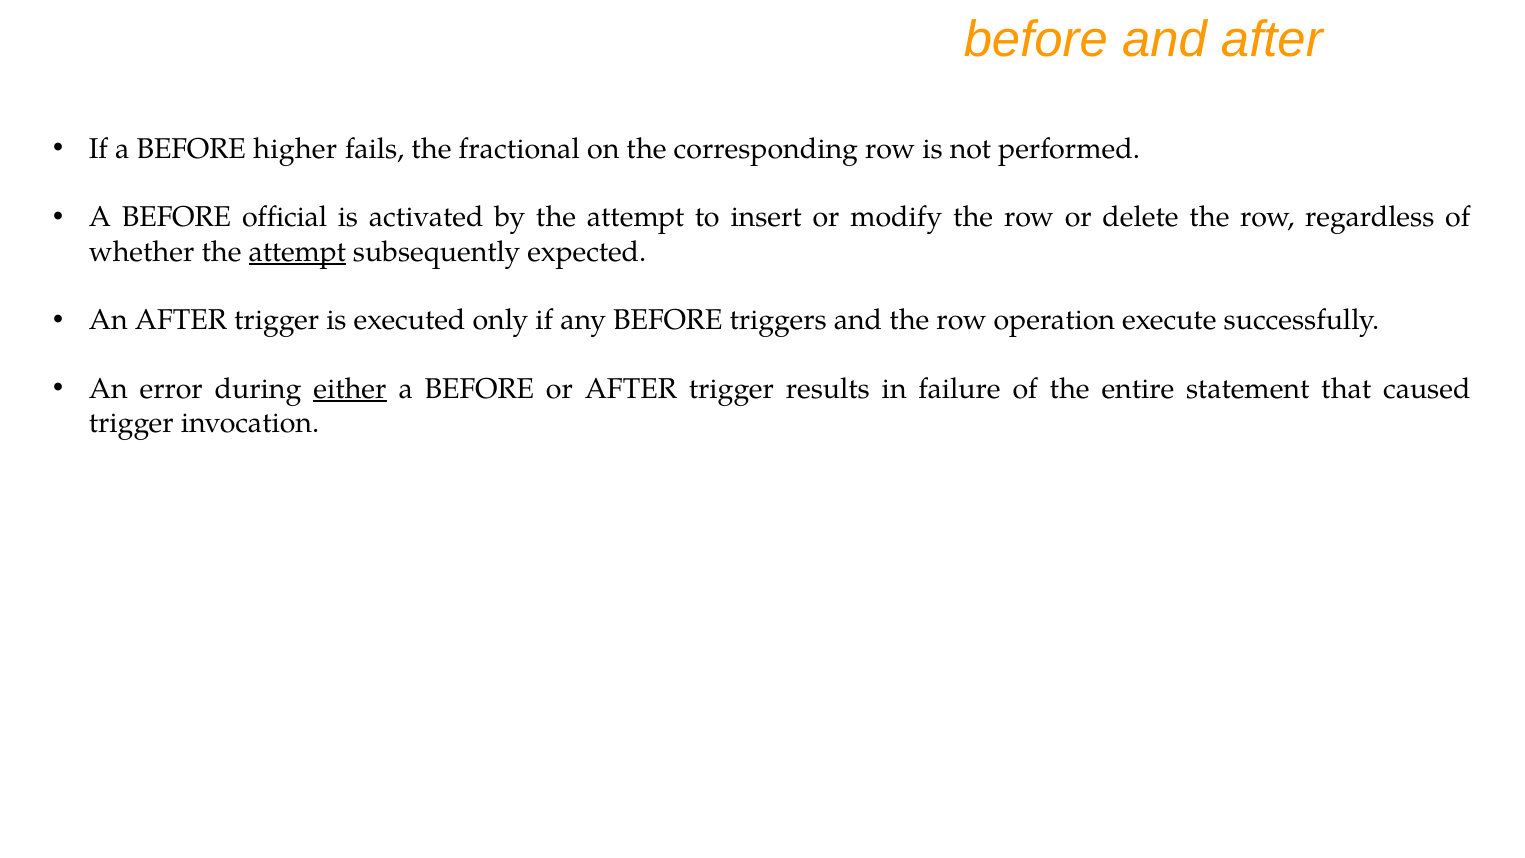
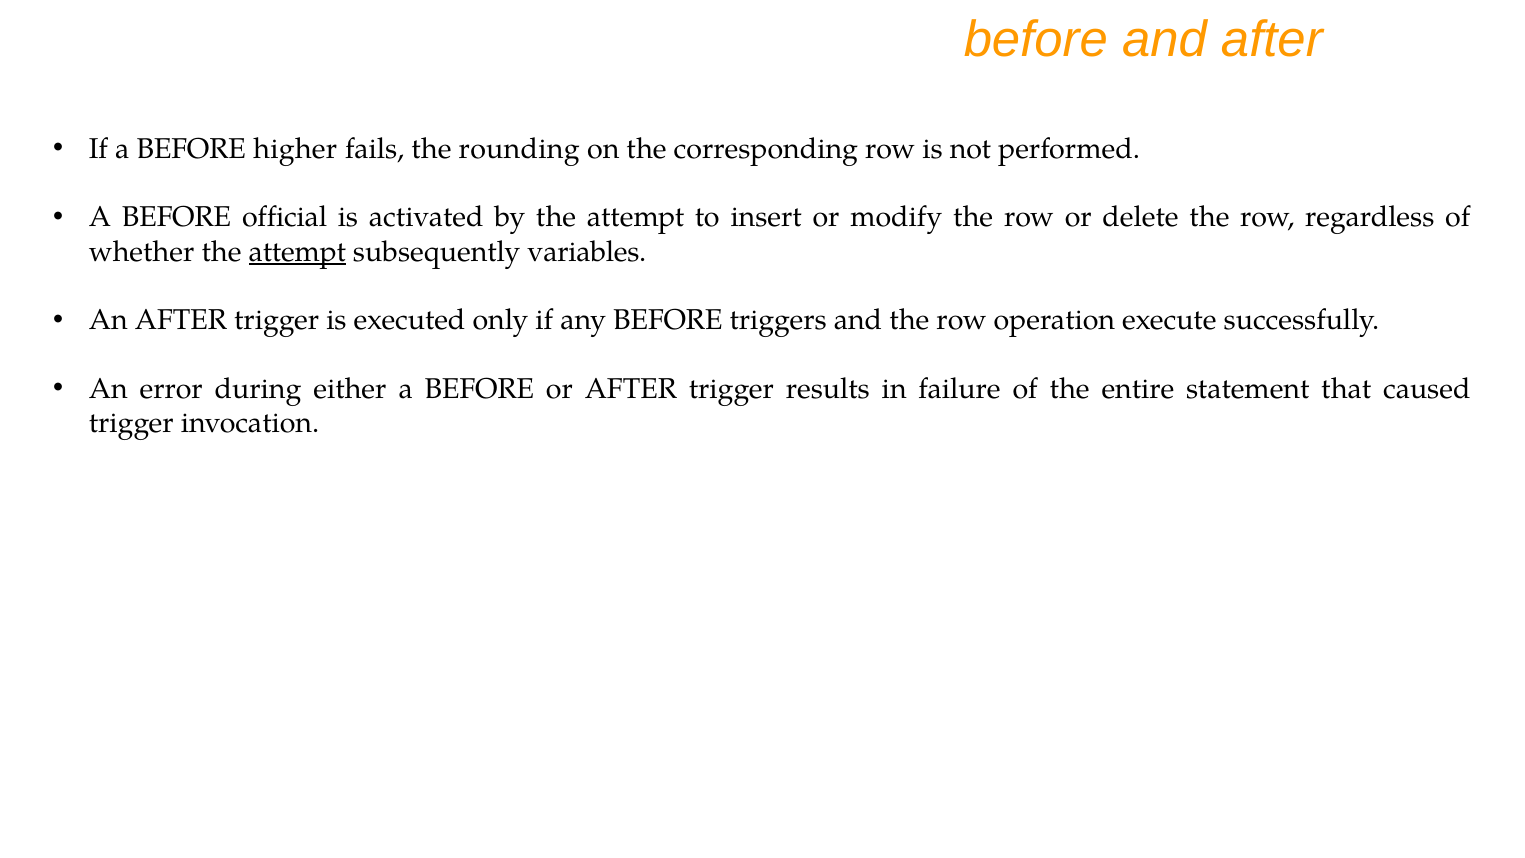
fractional: fractional -> rounding (519, 149)
expected: expected -> variables (587, 252)
either underline: present -> none (350, 389)
